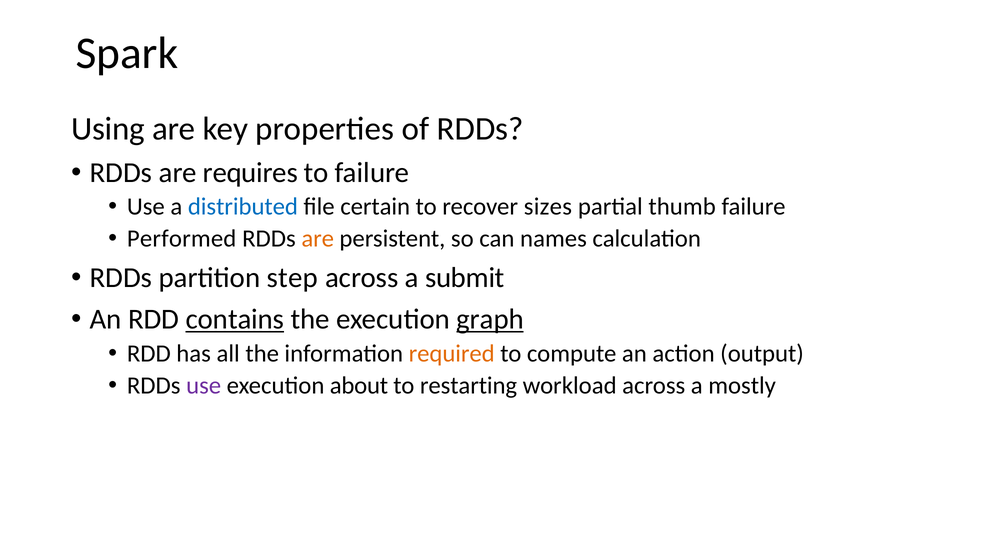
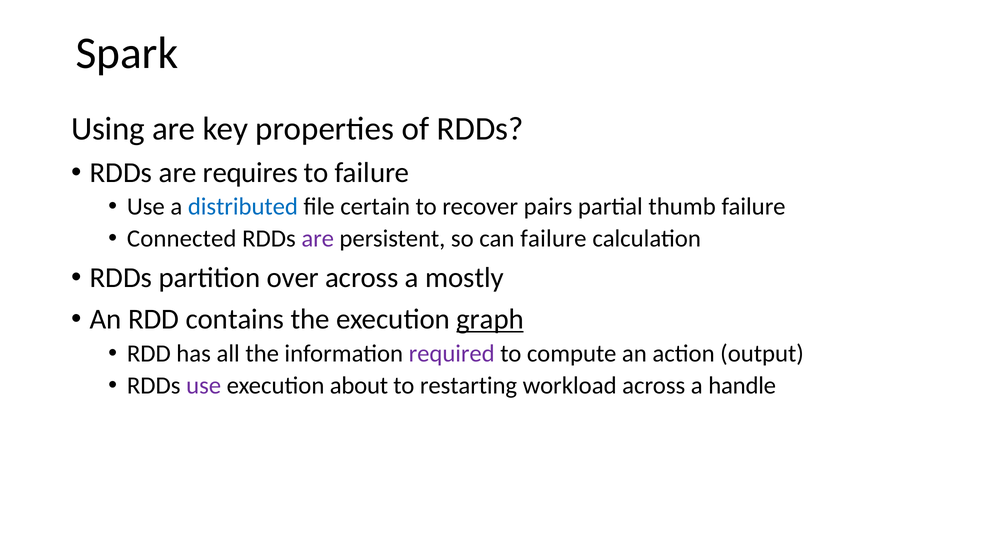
sizes: sizes -> pairs (548, 207)
Performed: Performed -> Connected (182, 239)
are colour: orange -> purple (318, 239)
can names: names -> failure (553, 239)
step: step -> over (293, 278)
submit: submit -> mostly (465, 278)
contains underline: present -> none (235, 320)
required colour: orange -> purple (452, 354)
mostly: mostly -> handle (742, 386)
